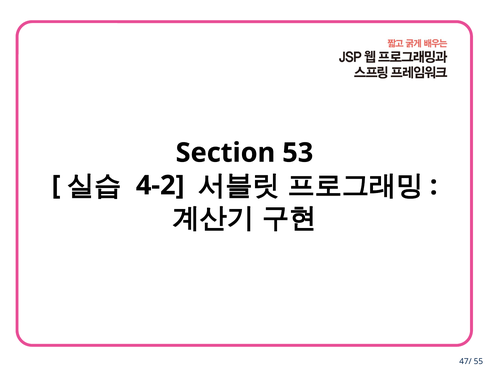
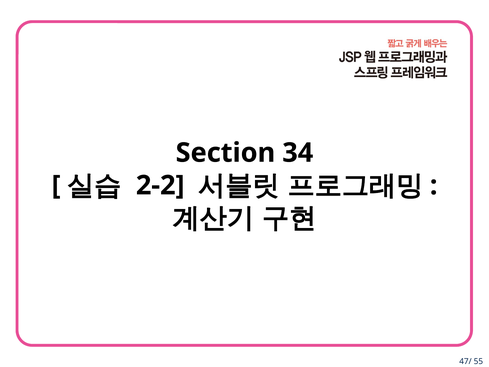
53: 53 -> 34 (298, 153)
4-2: 4-2 -> 2-2 (160, 185)
